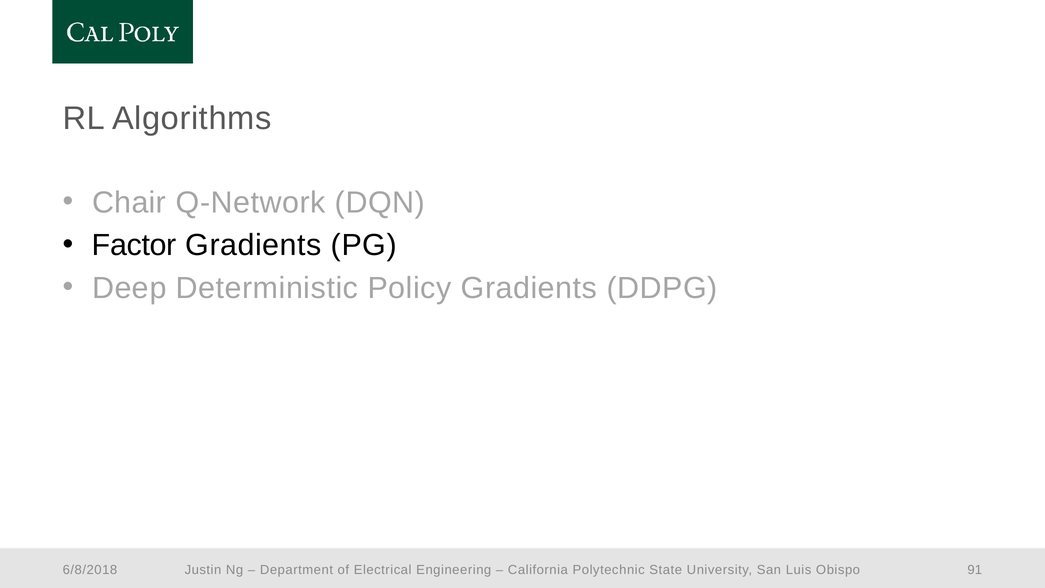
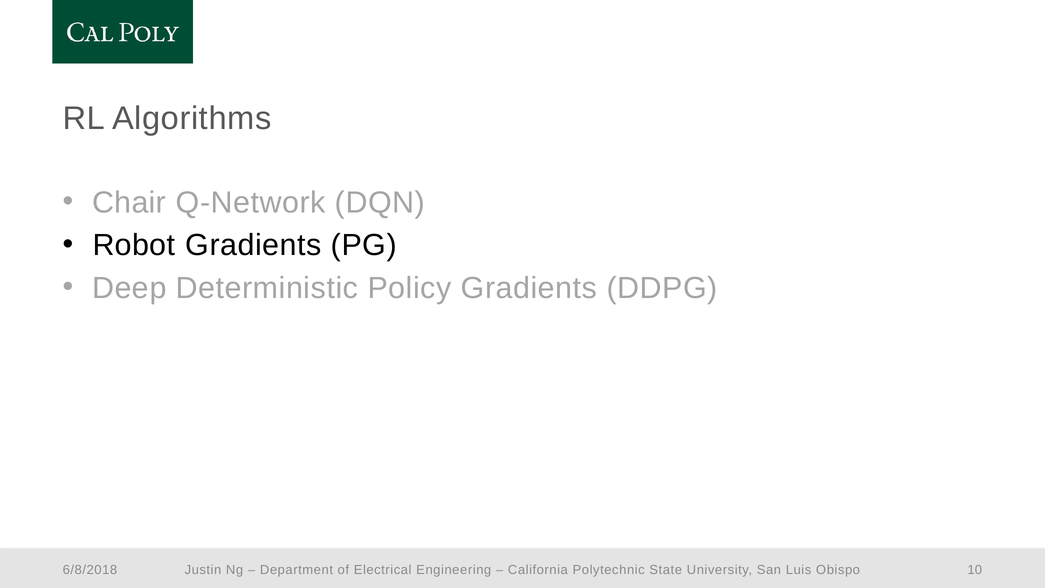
Factor: Factor -> Robot (134, 245)
91: 91 -> 10 (975, 570)
